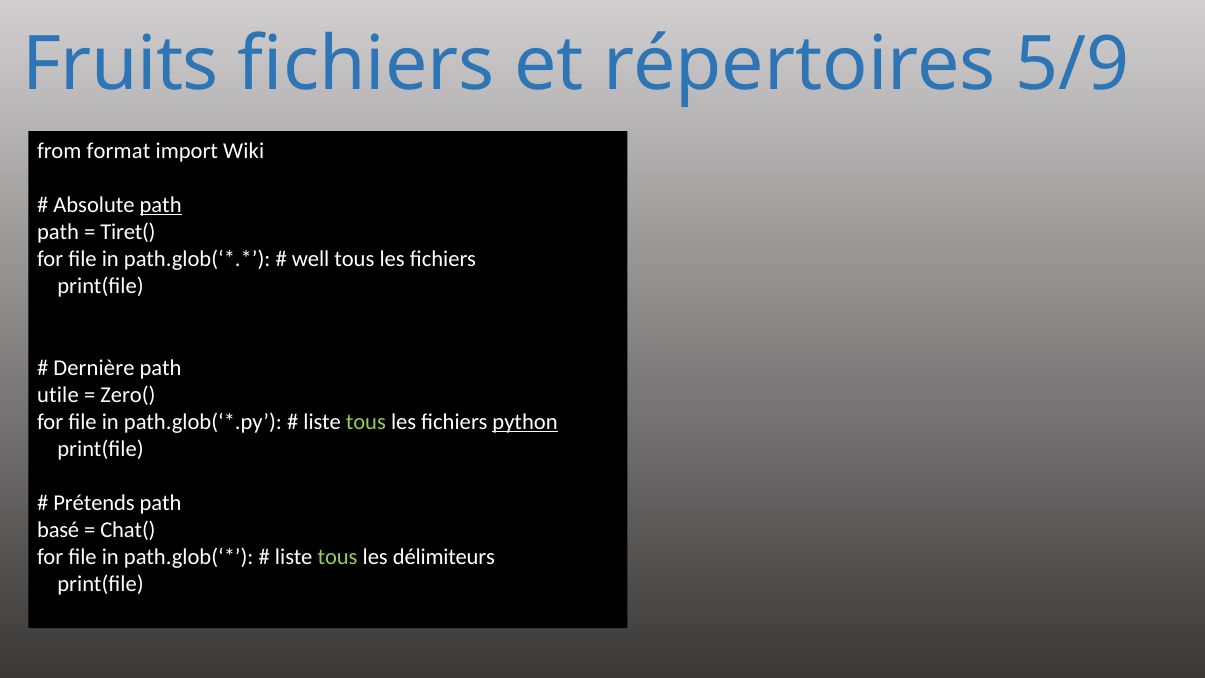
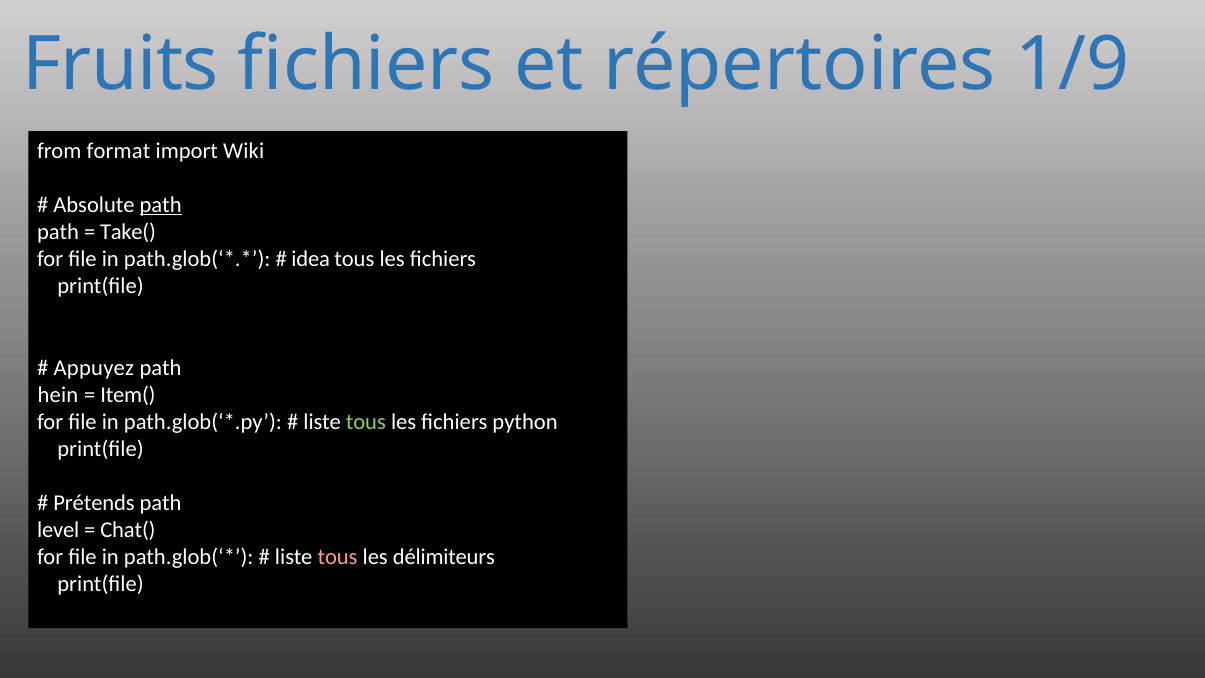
5/9: 5/9 -> 1/9 (1072, 65)
Tiret(: Tiret( -> Take( (128, 232)
well: well -> idea (311, 259)
Dernière: Dernière -> Appuyez (94, 367)
utile: utile -> hein (58, 395)
Zero(: Zero( -> Item( (128, 395)
python underline: present -> none (525, 422)
basé: basé -> level (58, 530)
tous colour: light green -> pink (338, 557)
